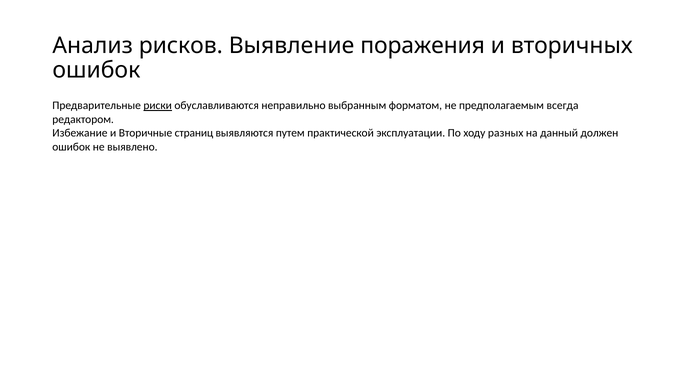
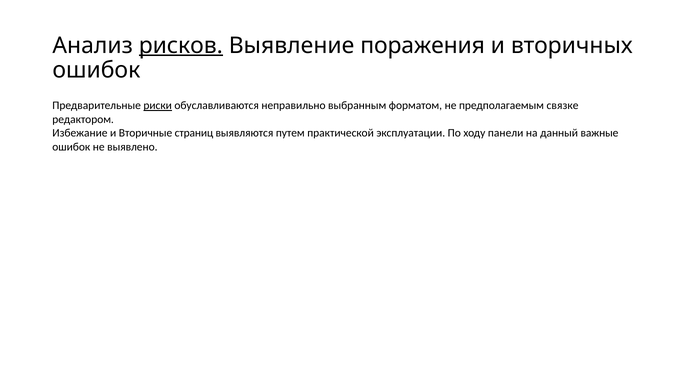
рисков underline: none -> present (181, 45)
всегда: всегда -> связке (563, 106)
разных: разных -> панели (506, 133)
должен: должен -> важные (599, 133)
